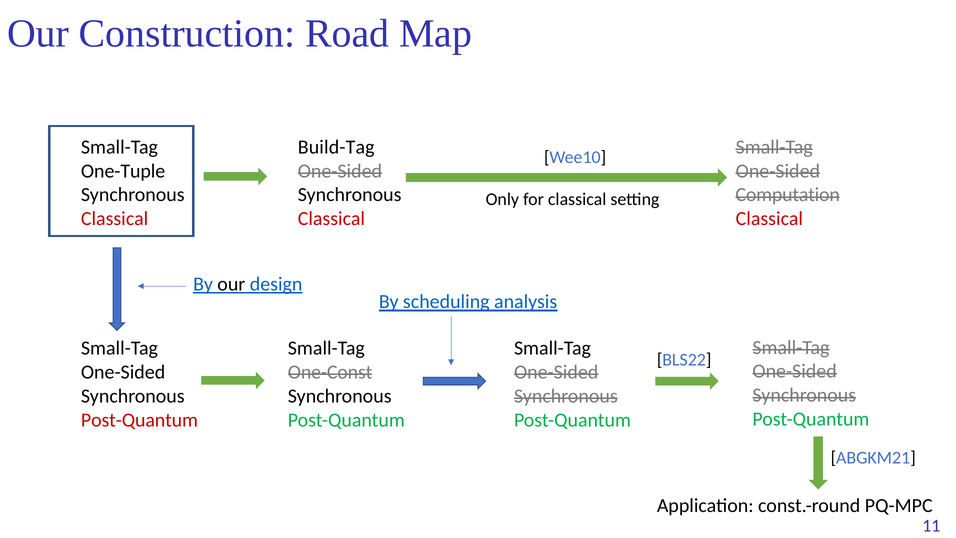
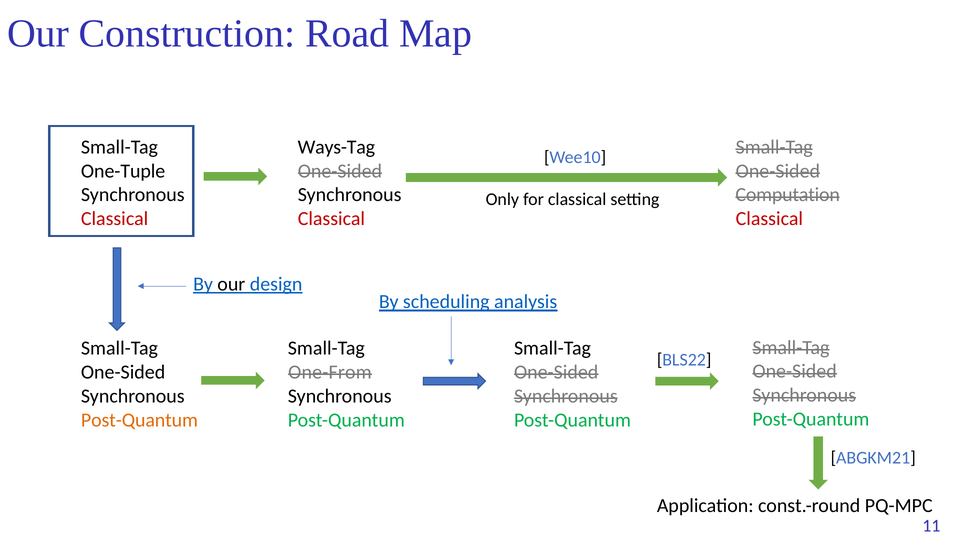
Build-Tag: Build-Tag -> Ways-Tag (336, 147)
One-Const: One-Const -> One-From (330, 372)
Post-Quantum colour: red -> orange (139, 420)
